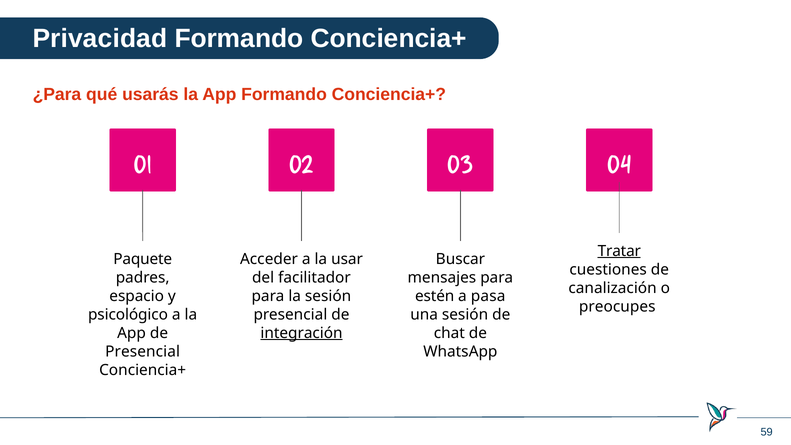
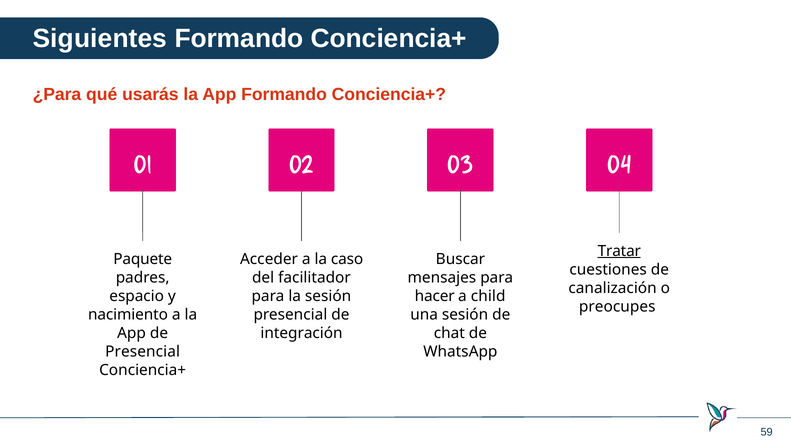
Privacidad: Privacidad -> Siguientes (100, 39)
usar: usar -> caso (347, 259)
estén: estén -> hacer (435, 296)
pasa: pasa -> child (488, 296)
psicológico: psicológico -> nacimiento (128, 315)
integración underline: present -> none (302, 333)
